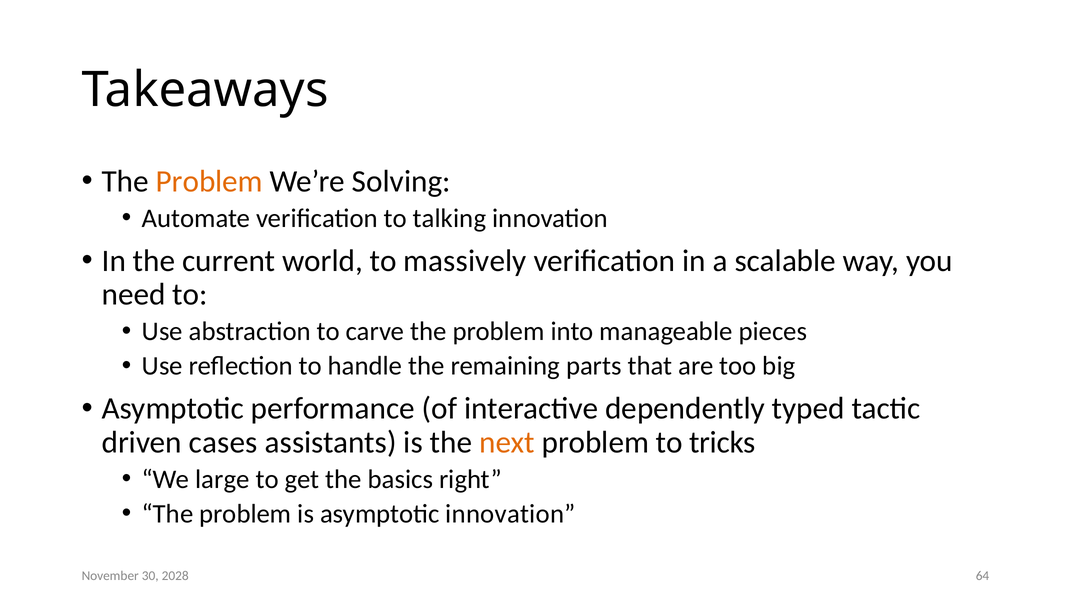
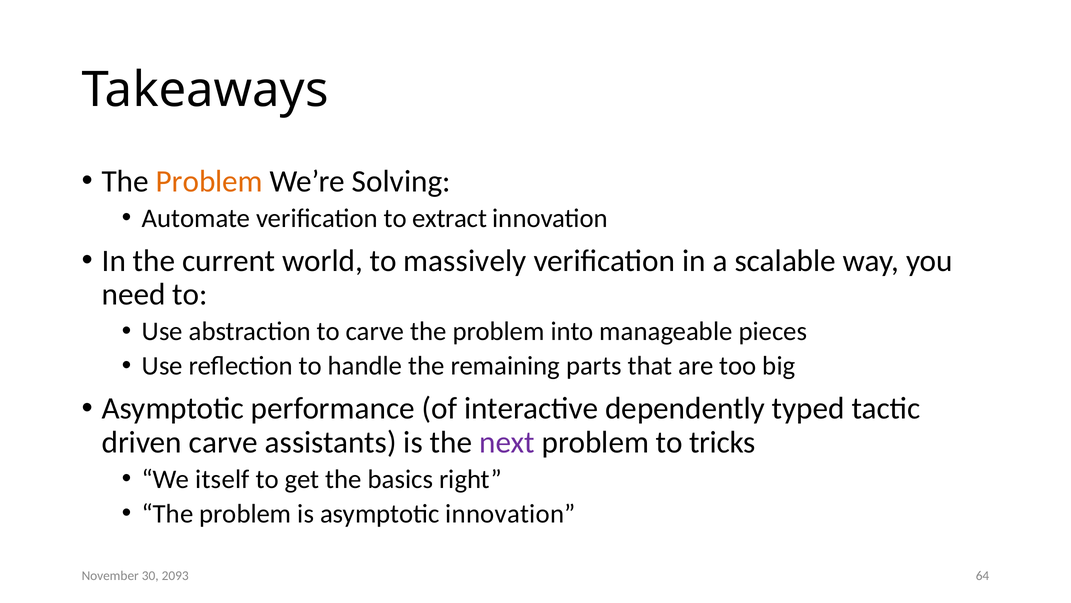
talking: talking -> extract (450, 218)
driven cases: cases -> carve (223, 442)
next colour: orange -> purple (507, 442)
large: large -> itself (222, 479)
2028: 2028 -> 2093 (175, 575)
